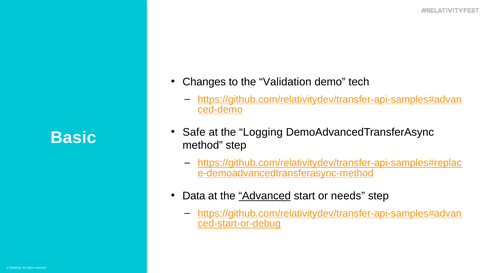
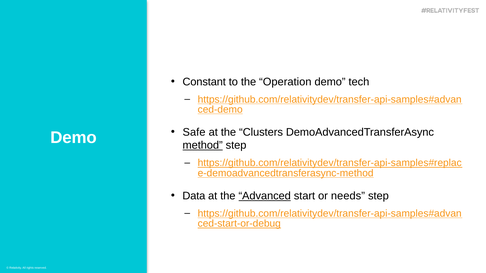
Changes: Changes -> Constant (204, 82)
Validation: Validation -> Operation (285, 82)
Logging: Logging -> Clusters (261, 132)
Basic: Basic -> Demo (73, 138)
method underline: none -> present (203, 146)
